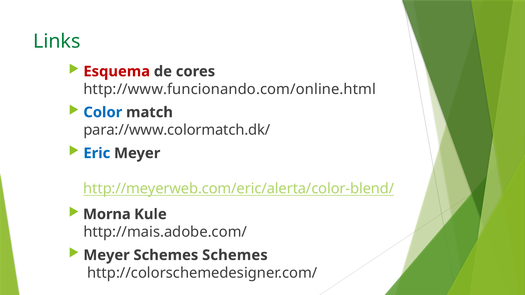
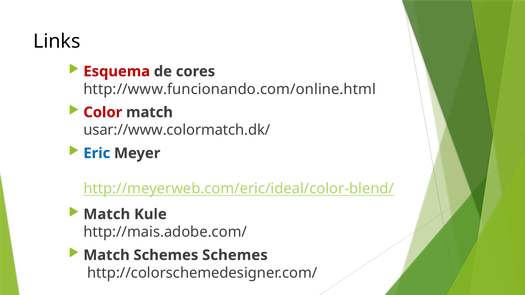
Links colour: green -> black (57, 41)
Color colour: blue -> red (103, 112)
para://www.colormatch.dk/: para://www.colormatch.dk/ -> usar://www.colormatch.dk/ (177, 130)
http://meyerweb.com/eric/alerta/color-blend/: http://meyerweb.com/eric/alerta/color-blend/ -> http://meyerweb.com/eric/ideal/color-blend/ (239, 189)
Morna: Morna -> Match (107, 214)
Meyer: Meyer -> Match (107, 255)
